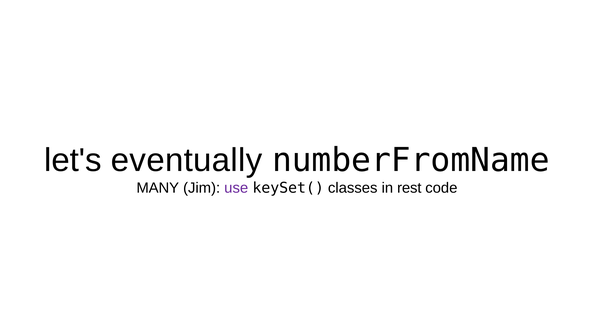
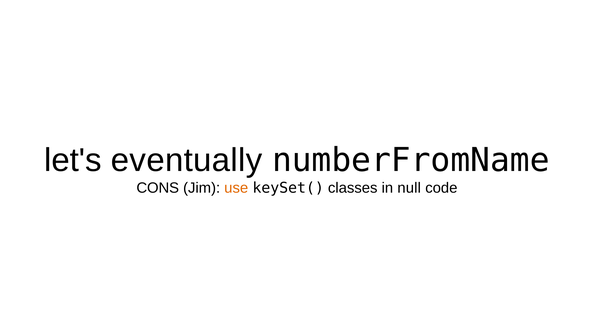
MANY: MANY -> CONS (158, 188)
use colour: purple -> orange (236, 188)
rest: rest -> null (409, 188)
